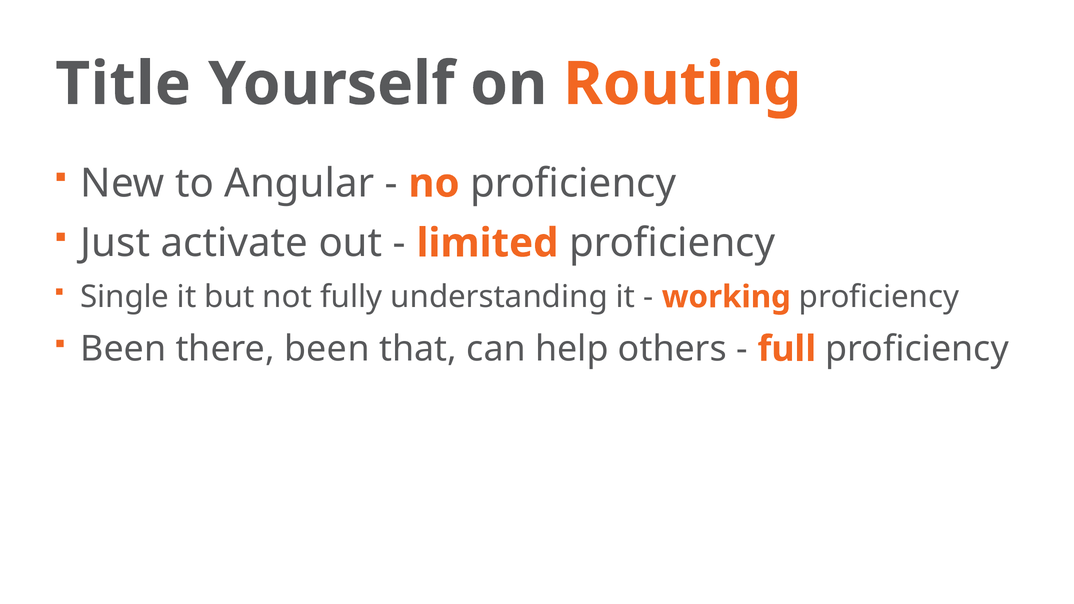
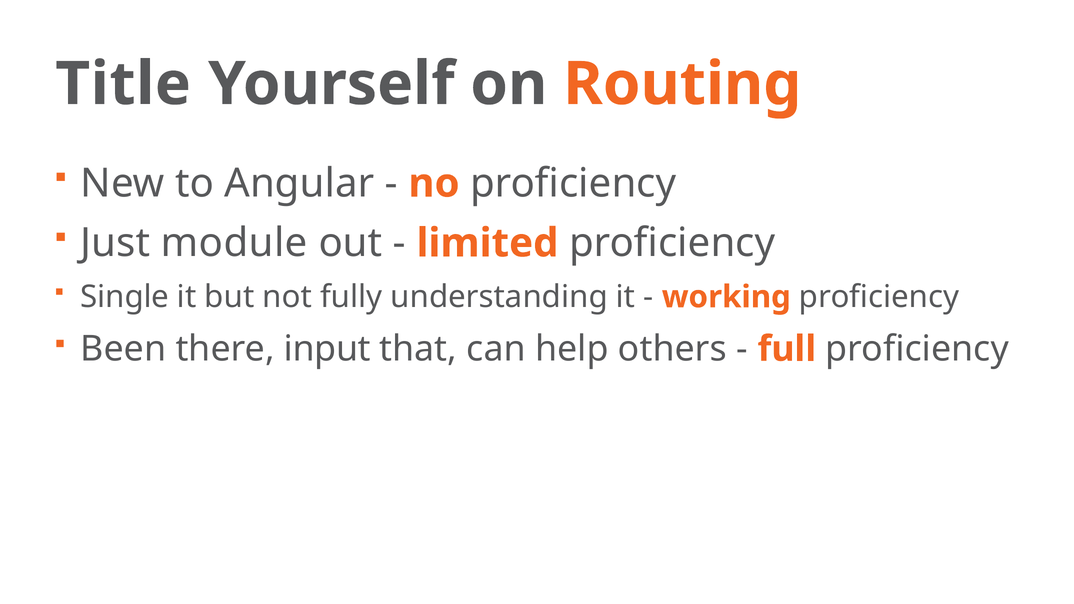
activate: activate -> module (234, 243)
there been: been -> input (327, 349)
